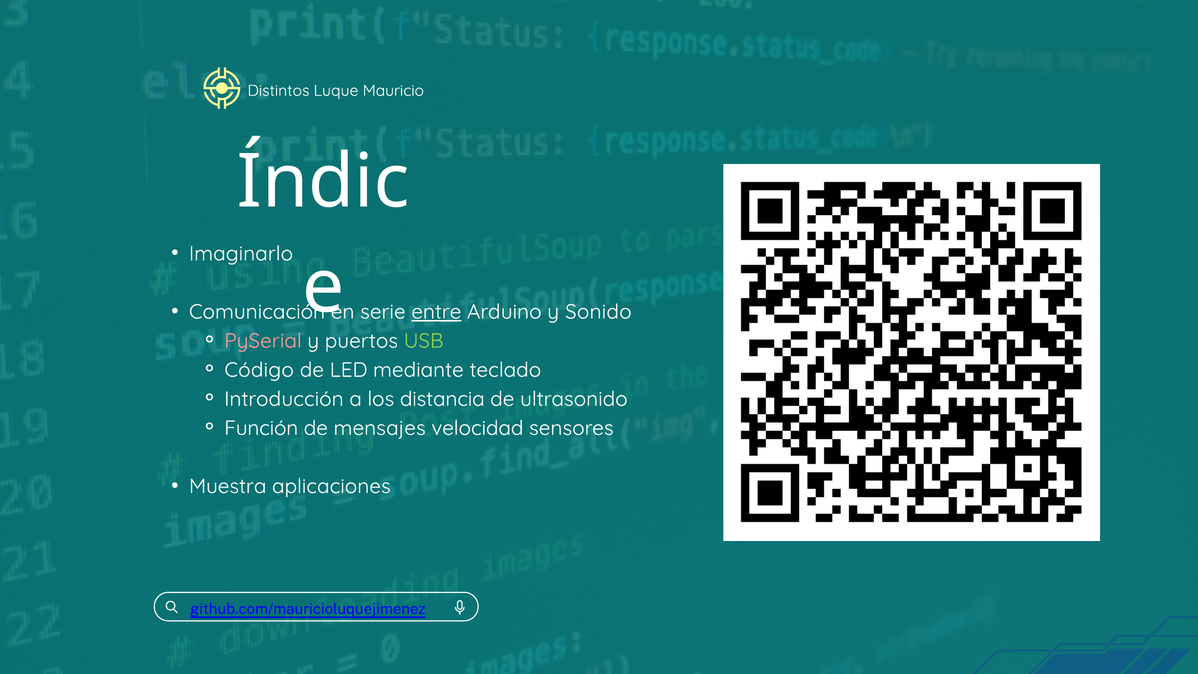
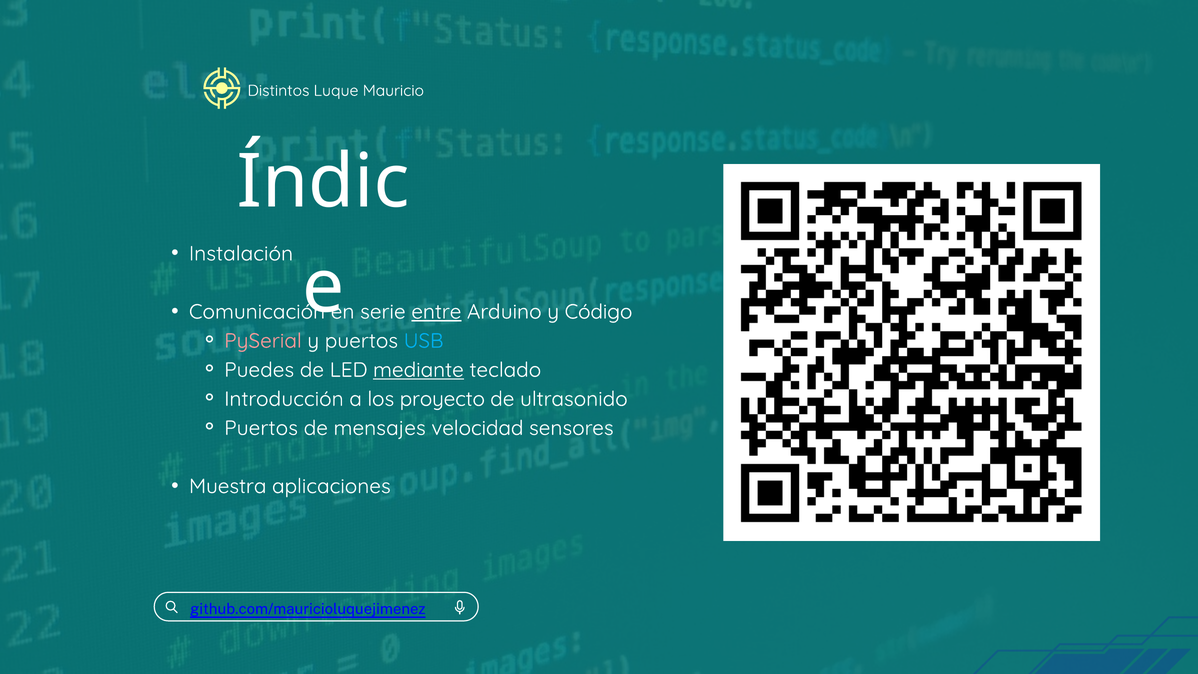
Imaginarlo: Imaginarlo -> Instalación (241, 254)
Sonido: Sonido -> Código (599, 312)
USB colour: light green -> light blue (424, 341)
Código: Código -> Puedes (259, 370)
mediante underline: none -> present (418, 370)
distancia: distancia -> proyecto (442, 399)
Función: Función -> Puertos (261, 428)
